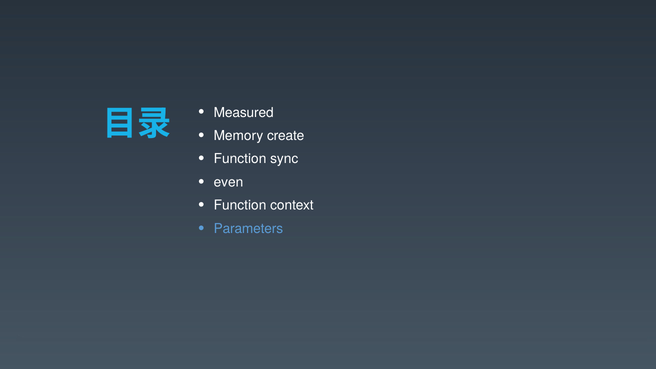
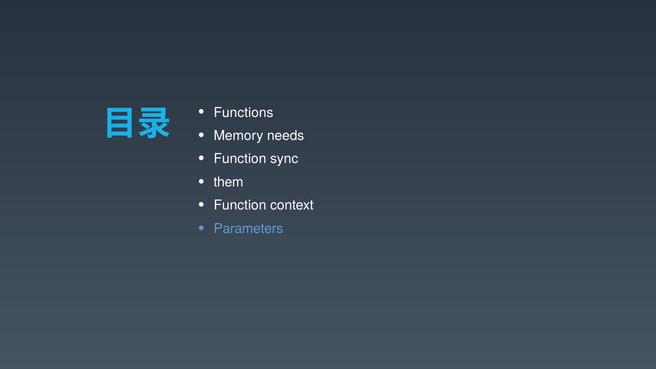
Measured: Measured -> Functions (244, 113)
create: create -> needs (286, 136)
even: even -> them (228, 182)
